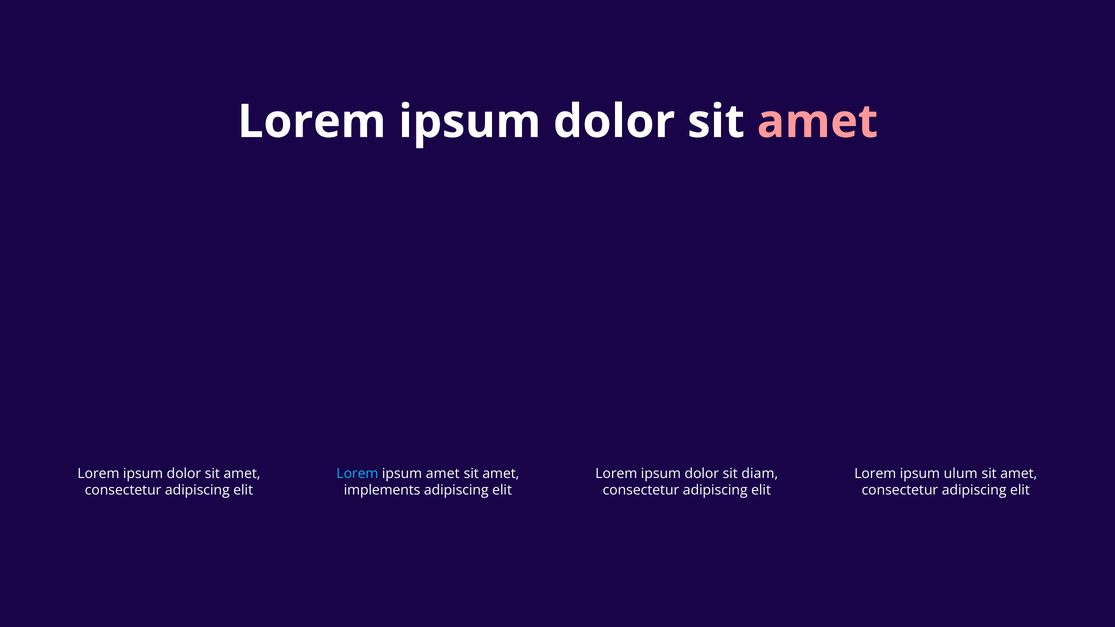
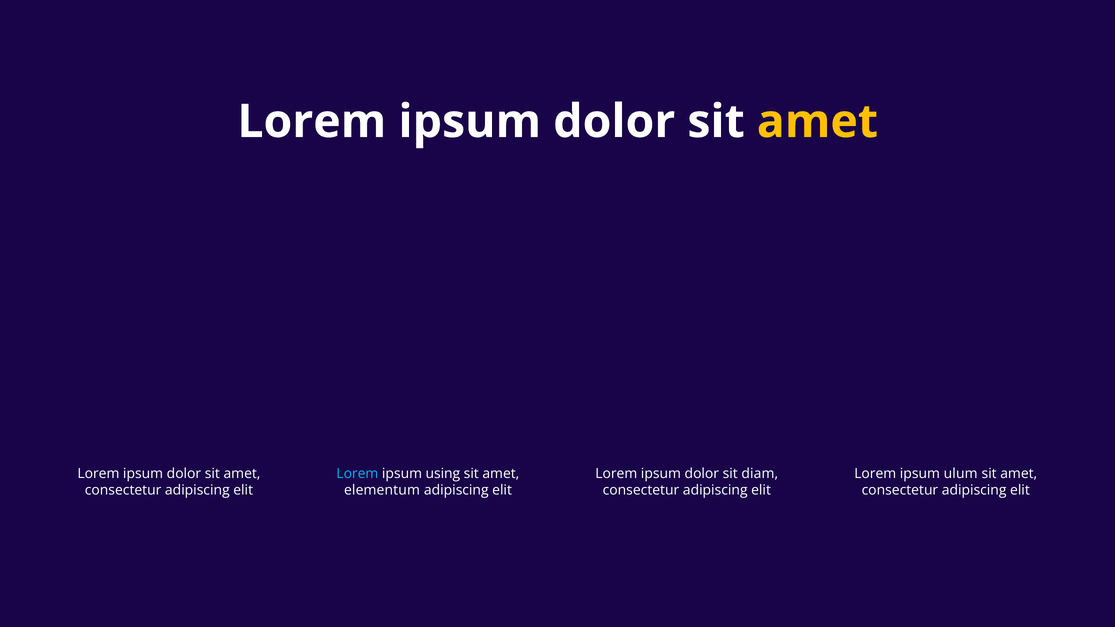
amet colour: pink -> yellow (817, 122)
ipsum amet: amet -> using (443, 474)
implements: implements -> elementum (382, 490)
